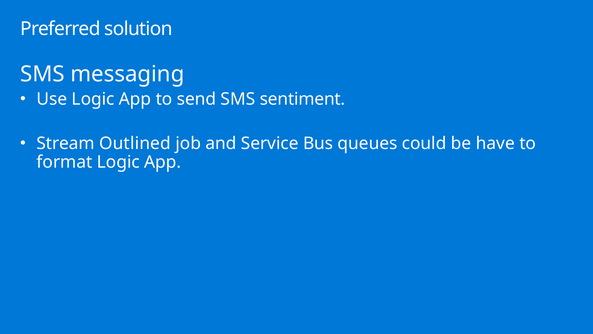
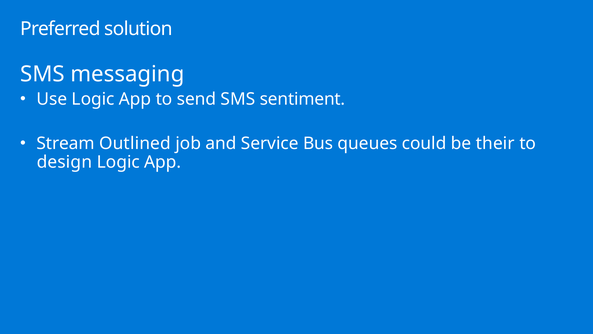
have: have -> their (495, 143)
format: format -> design (64, 162)
